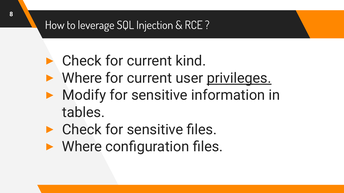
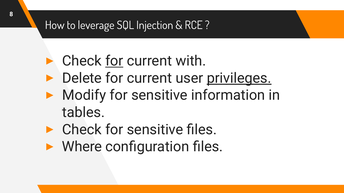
for underline: none -> present (114, 61)
kind: kind -> with (191, 61)
Where: Where -> Delete (82, 78)
